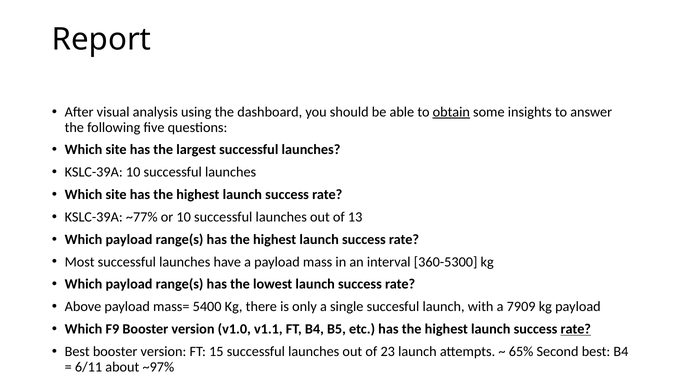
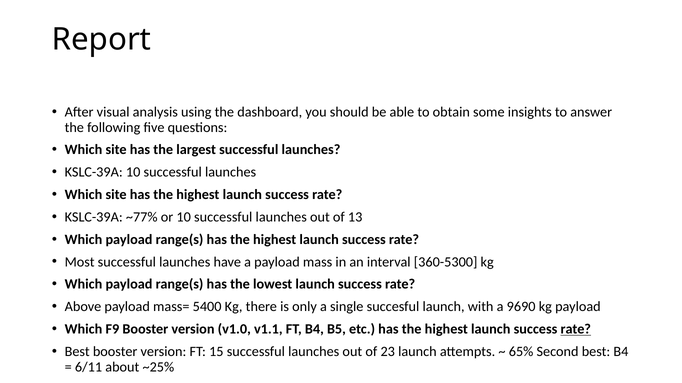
obtain underline: present -> none (451, 112)
7909: 7909 -> 9690 (521, 307)
~97%: ~97% -> ~25% (158, 367)
